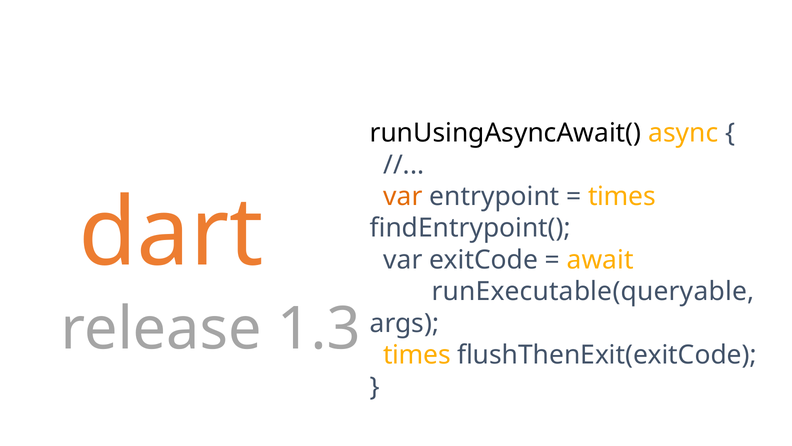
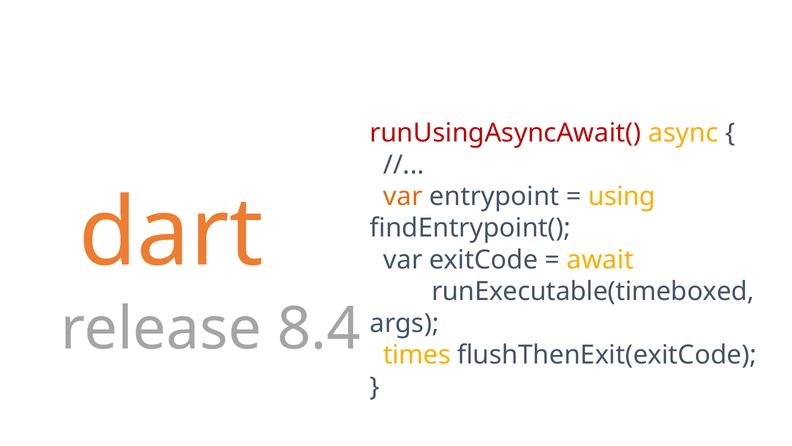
runUsingAsyncAwait( colour: black -> red (505, 133)
times: times -> using (622, 196)
runExecutable(queryable: runExecutable(queryable -> runExecutable(timeboxed (593, 291)
1.3: 1.3 -> 8.4 (319, 329)
